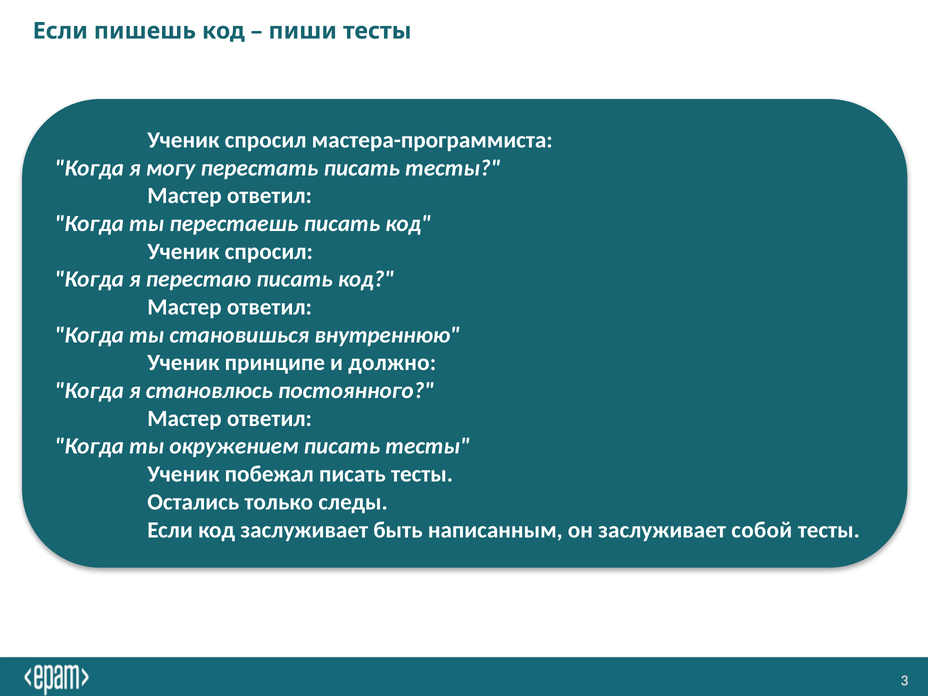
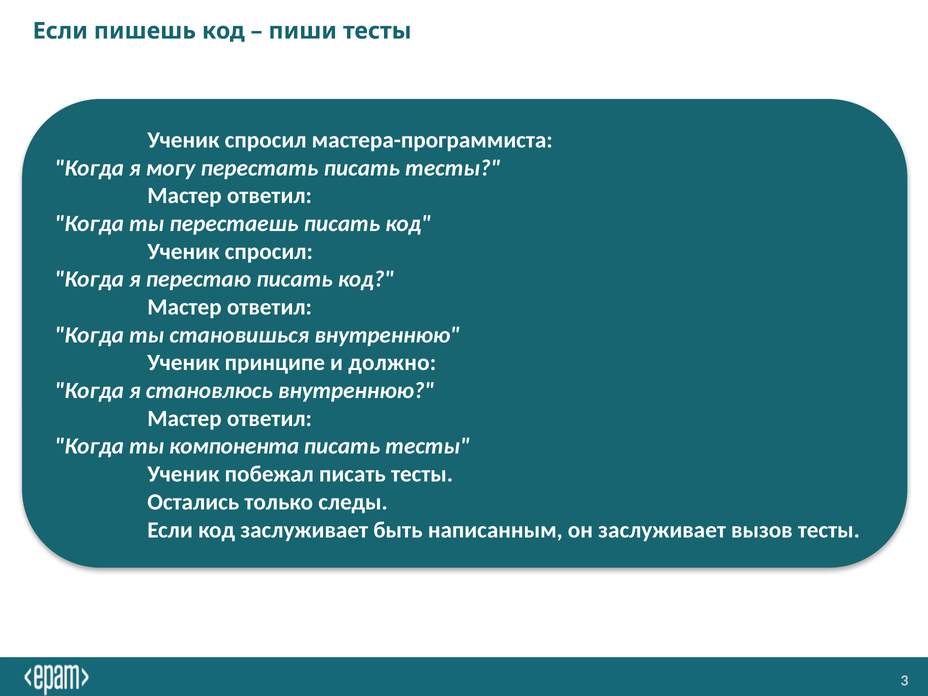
становлюсь постоянного: постоянного -> внутреннюю (356, 391)
окружением: окружением -> компонента (234, 446)
собой: собой -> вызов (762, 530)
